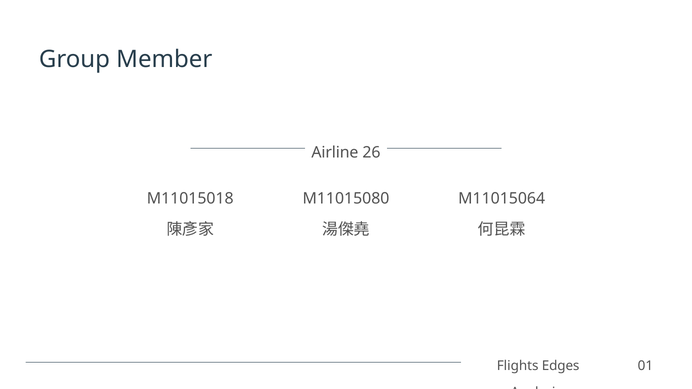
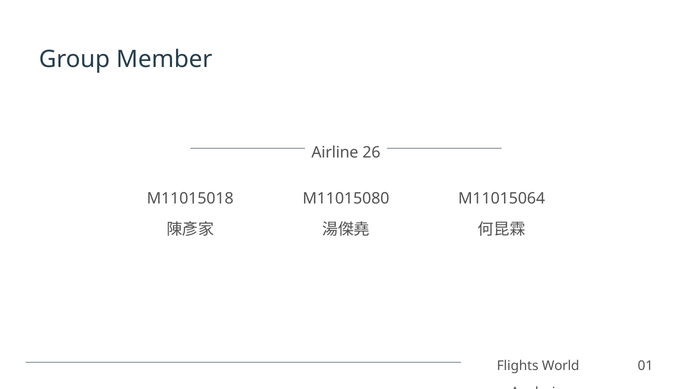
Edges: Edges -> World (561, 366)
